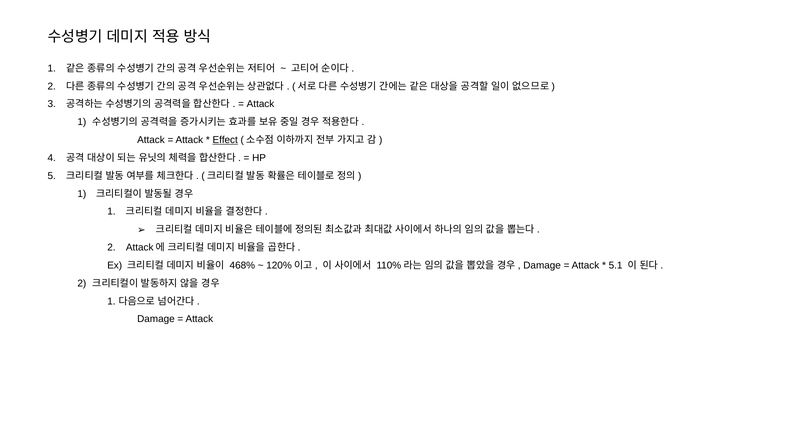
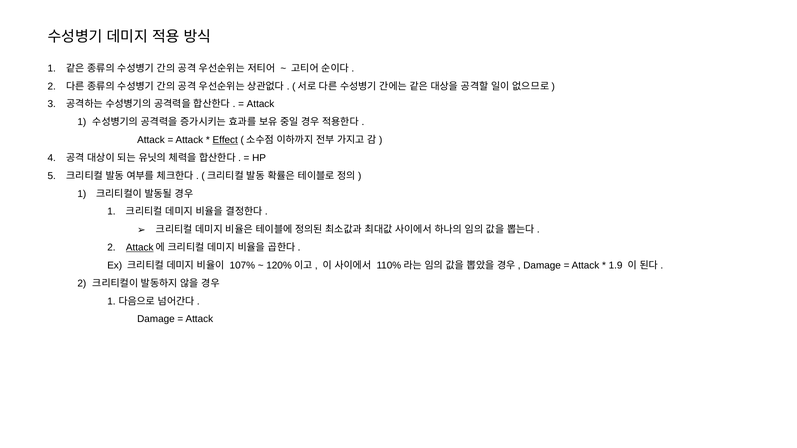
Attack underline: none -> present (140, 248)
468%: 468% -> 107% (242, 266)
5.1: 5.1 -> 1.9 (616, 266)
